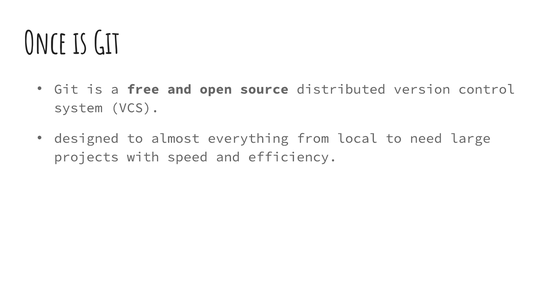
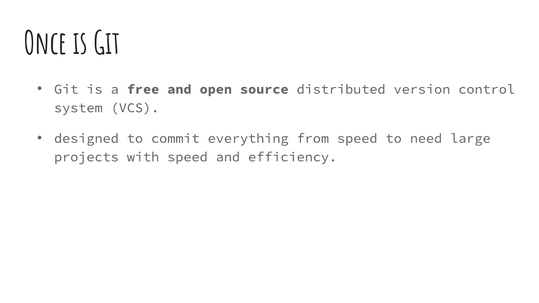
almost: almost -> commit (175, 138)
from local: local -> speed (357, 138)
